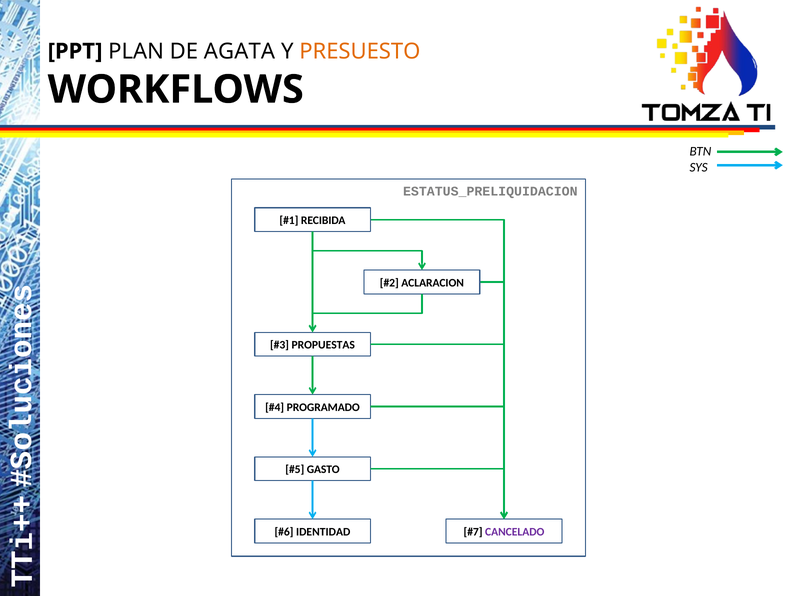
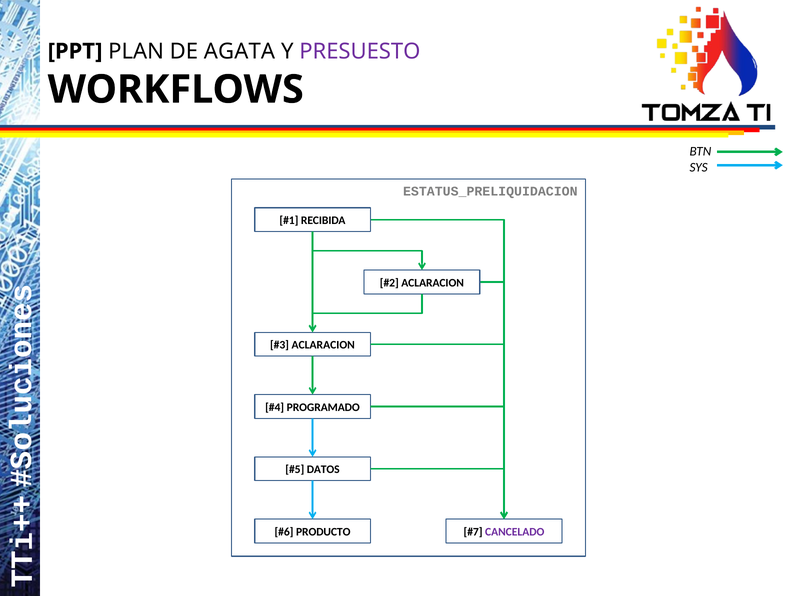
PRESUESTO colour: orange -> purple (360, 51)
PROPUESTAS: PROPUESTAS -> ACLARACION (323, 345)
GASTO: GASTO -> DATOS (323, 469)
IDENTIDAD: IDENTIDAD -> PRODUCTO (323, 531)
